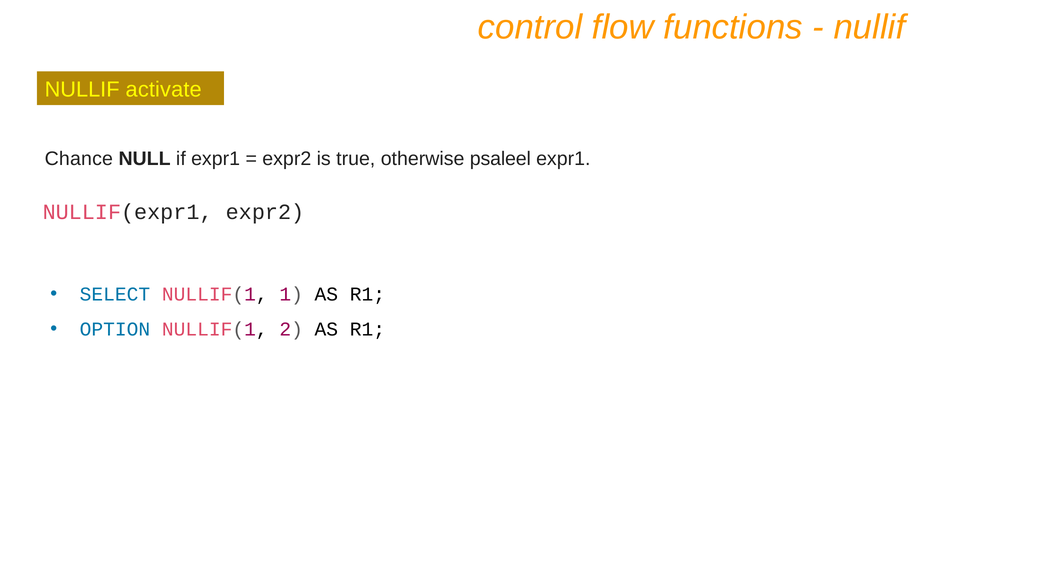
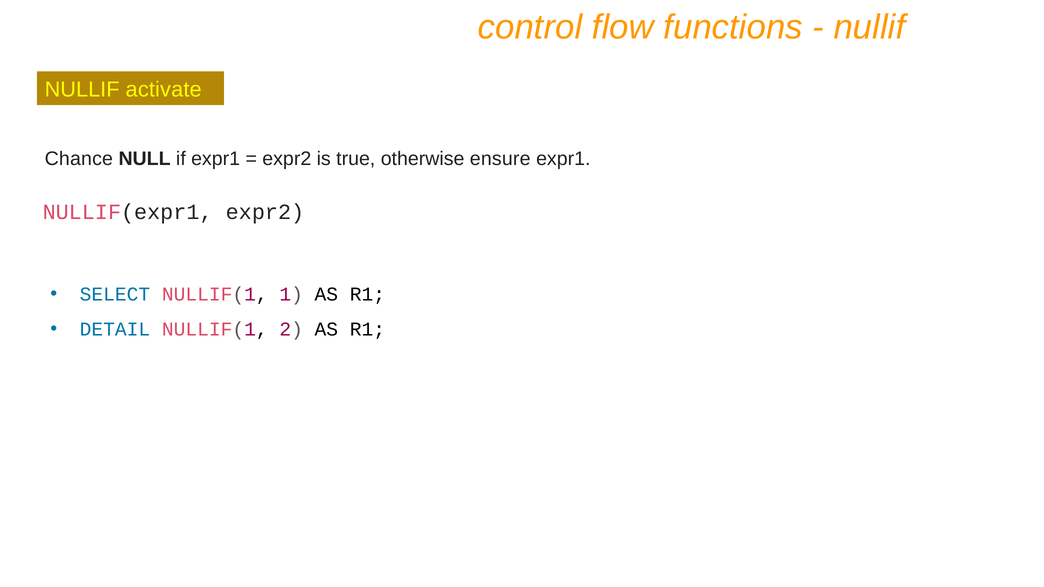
psaleel: psaleel -> ensure (500, 159)
OPTION: OPTION -> DETAIL (115, 330)
